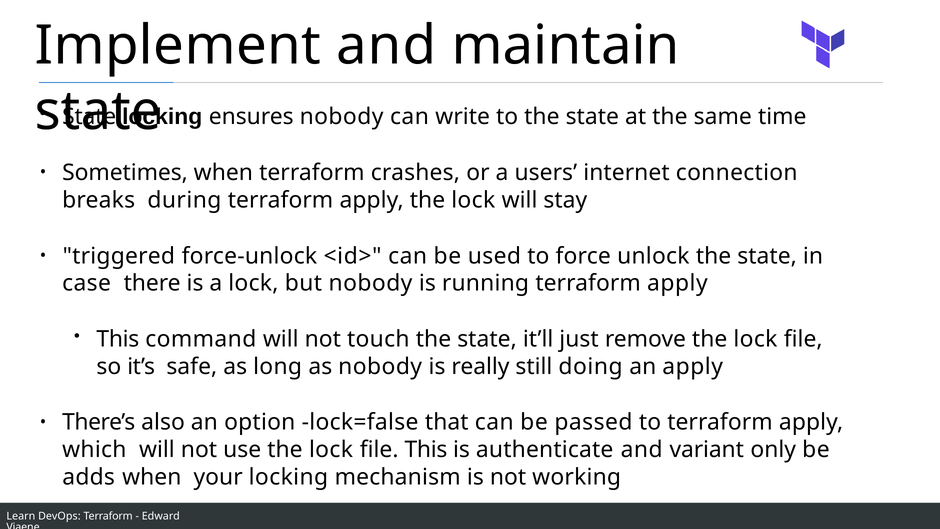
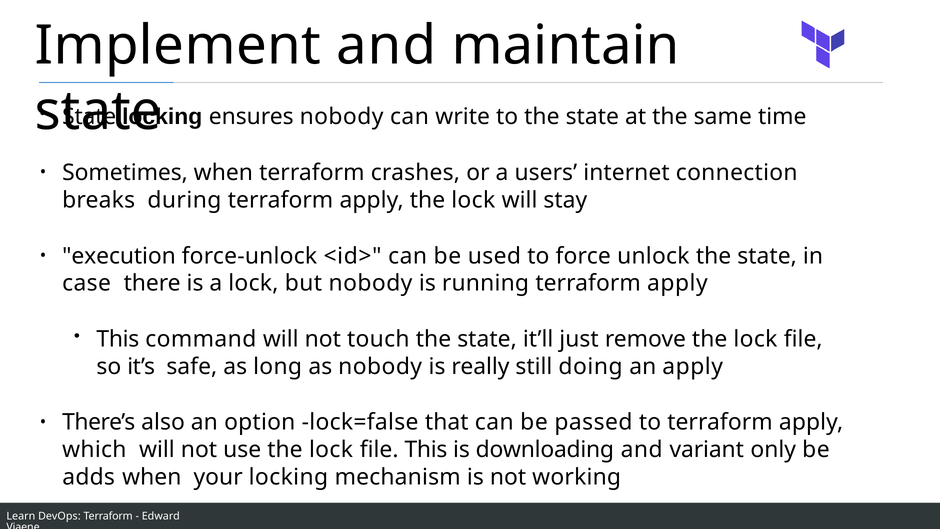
triggered: triggered -> execution (119, 256)
authenticate: authenticate -> downloading (545, 450)
